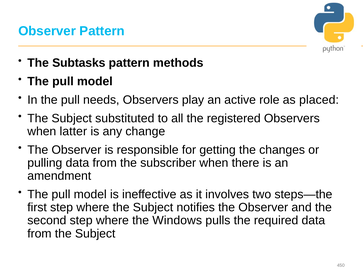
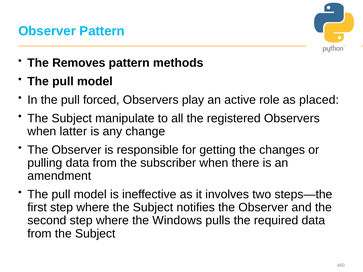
Subtasks: Subtasks -> Removes (79, 63)
needs: needs -> forced (101, 100)
substituted: substituted -> manipulate (125, 118)
